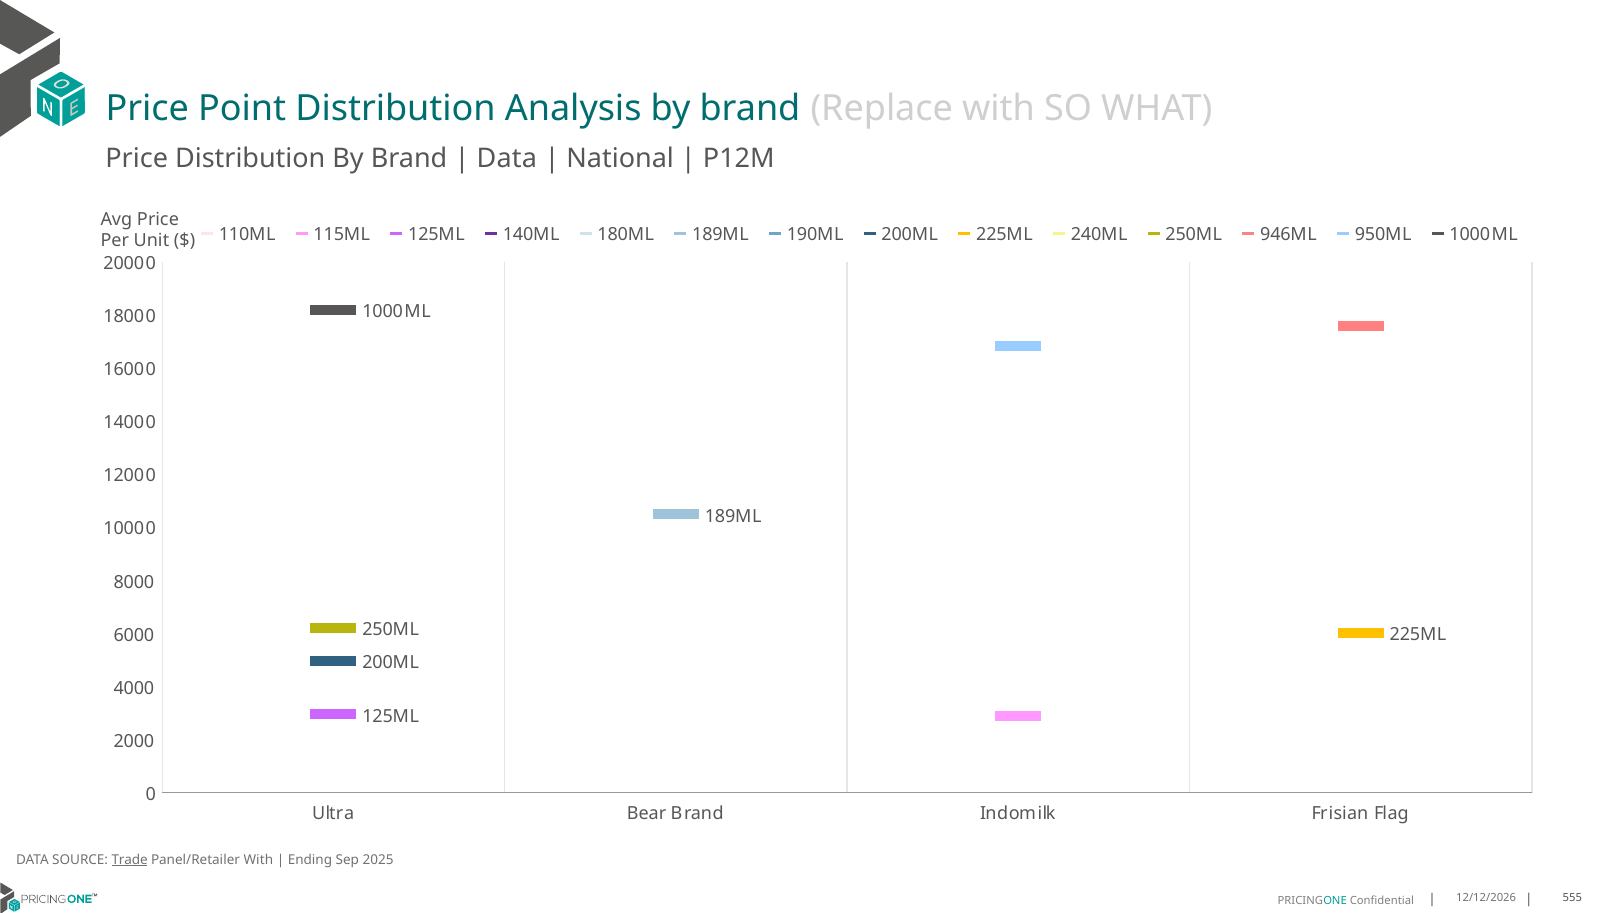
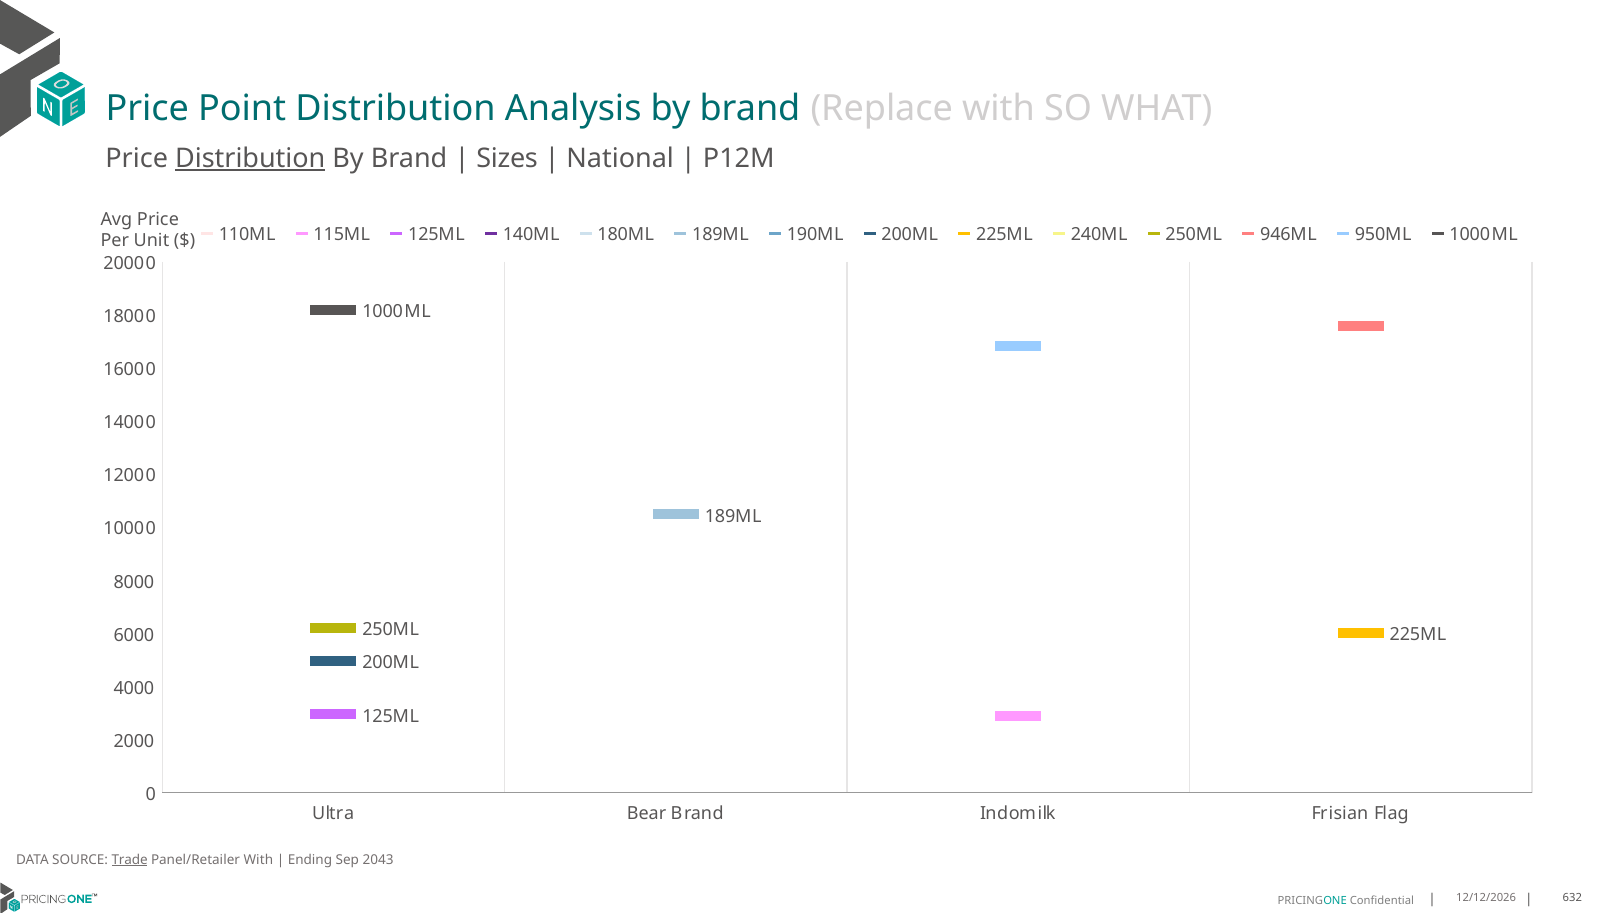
Distribution underline: none -> present (250, 158)
Data: Data -> Sizes (507, 158)
2025: 2025 -> 2043 (378, 859)
555: 555 -> 632 (1572, 897)
